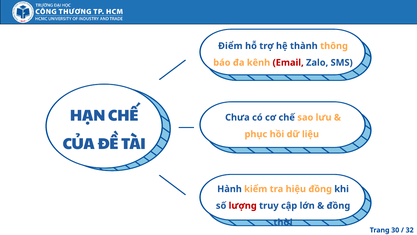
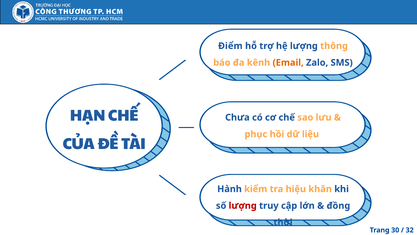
hệ thành: thành -> lượng (304, 46)
Email colour: red -> orange (288, 63)
hiệu đồng: đồng -> khăn (320, 189)
